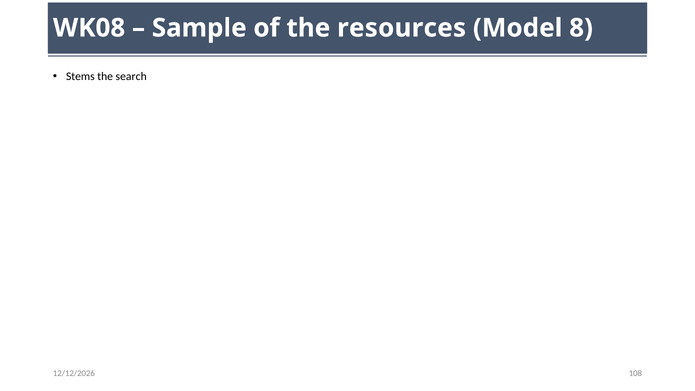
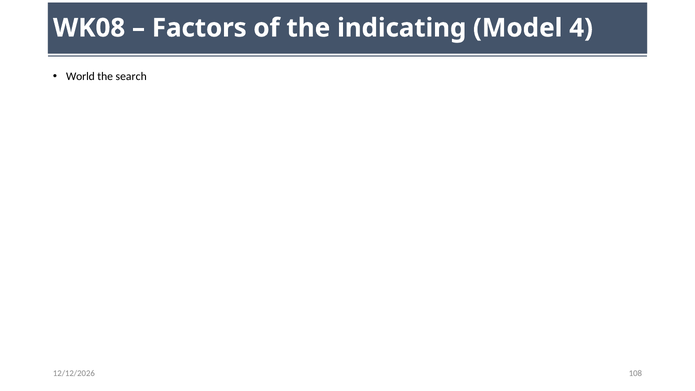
Sample: Sample -> Factors (199, 28)
resources: resources -> indicating (402, 28)
8: 8 -> 4 (581, 28)
Stems: Stems -> World (80, 77)
